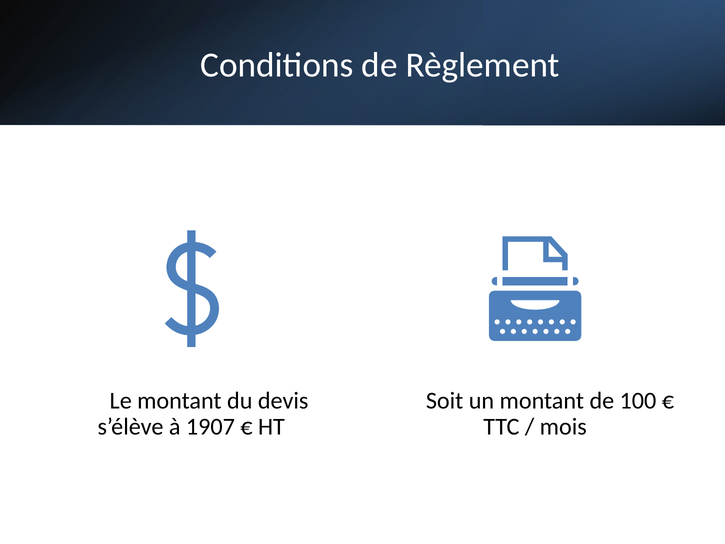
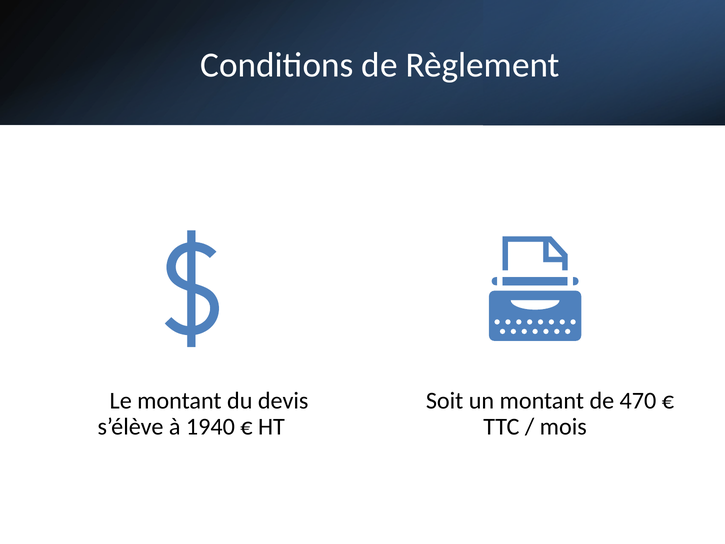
100: 100 -> 470 (638, 401)
1907: 1907 -> 1940 (210, 427)
